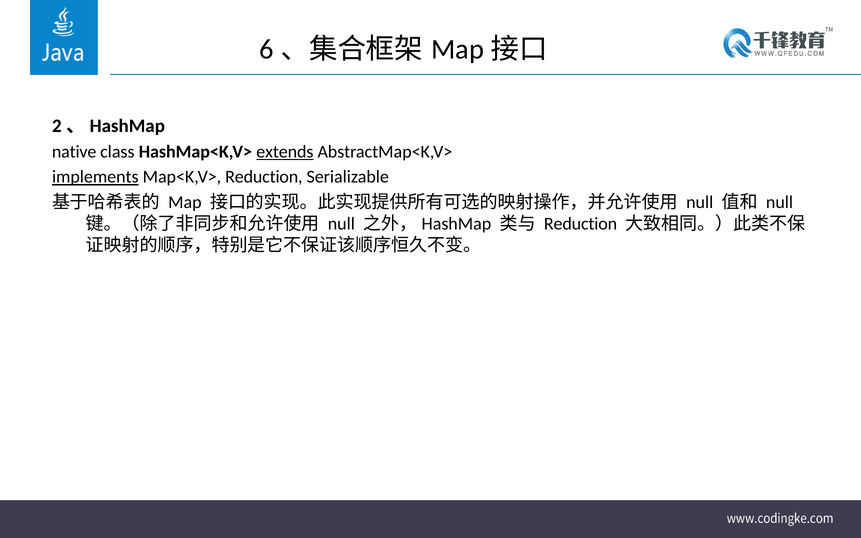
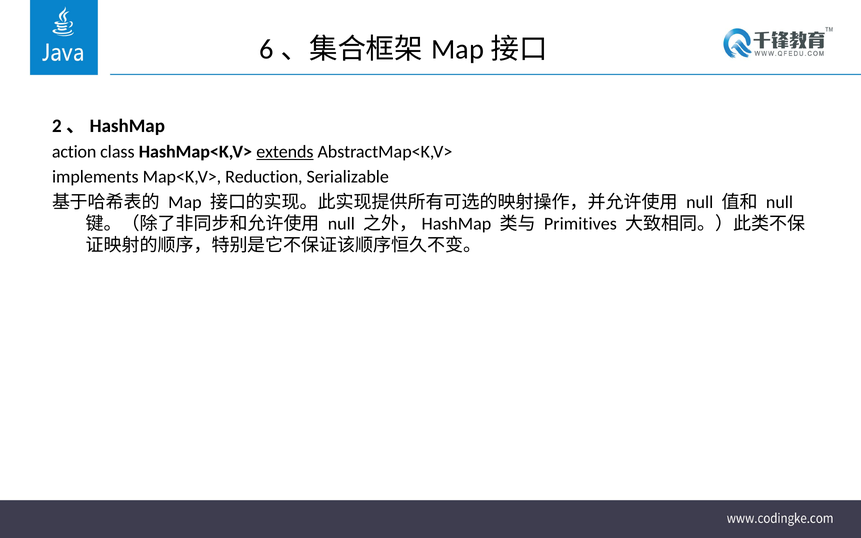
native: native -> action (74, 152)
implements underline: present -> none (95, 177)
Reduction: Reduction -> Primitives (580, 224)
